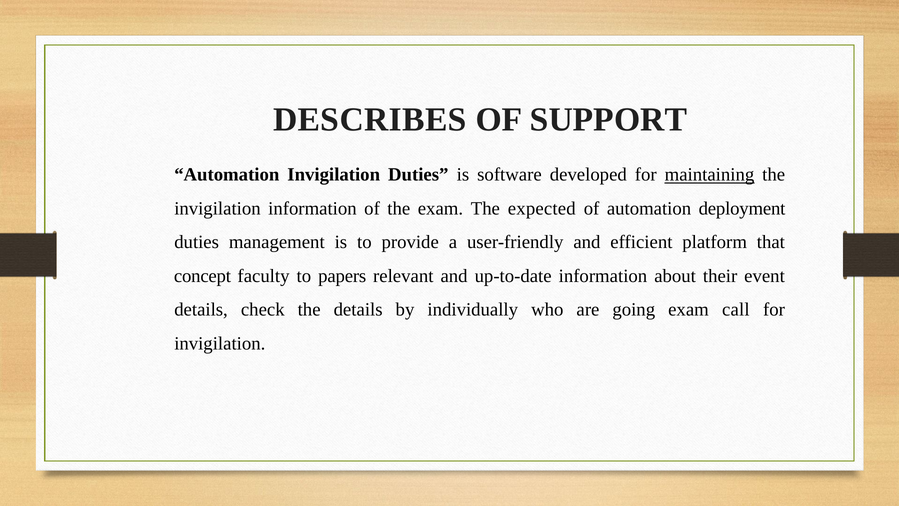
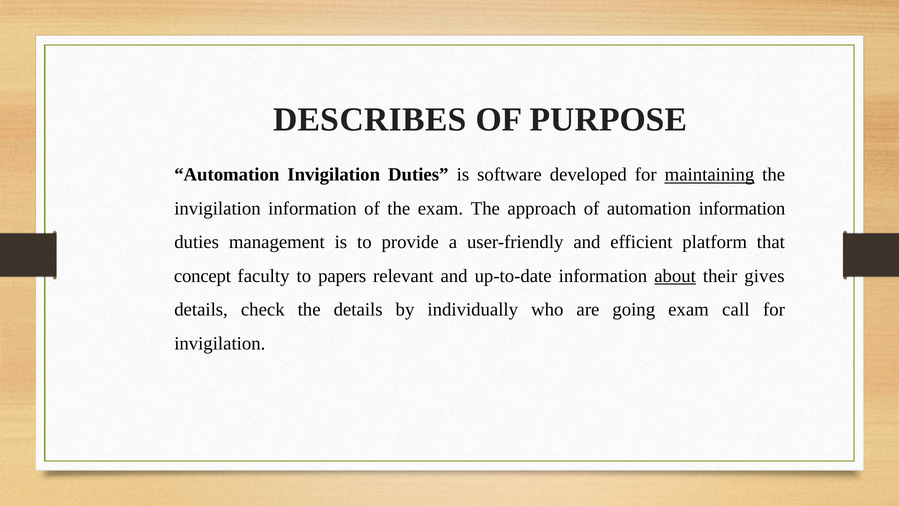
SUPPORT: SUPPORT -> PURPOSE (608, 120)
expected: expected -> approach (542, 208)
automation deployment: deployment -> information (742, 208)
about underline: none -> present (675, 276)
event: event -> gives (764, 276)
